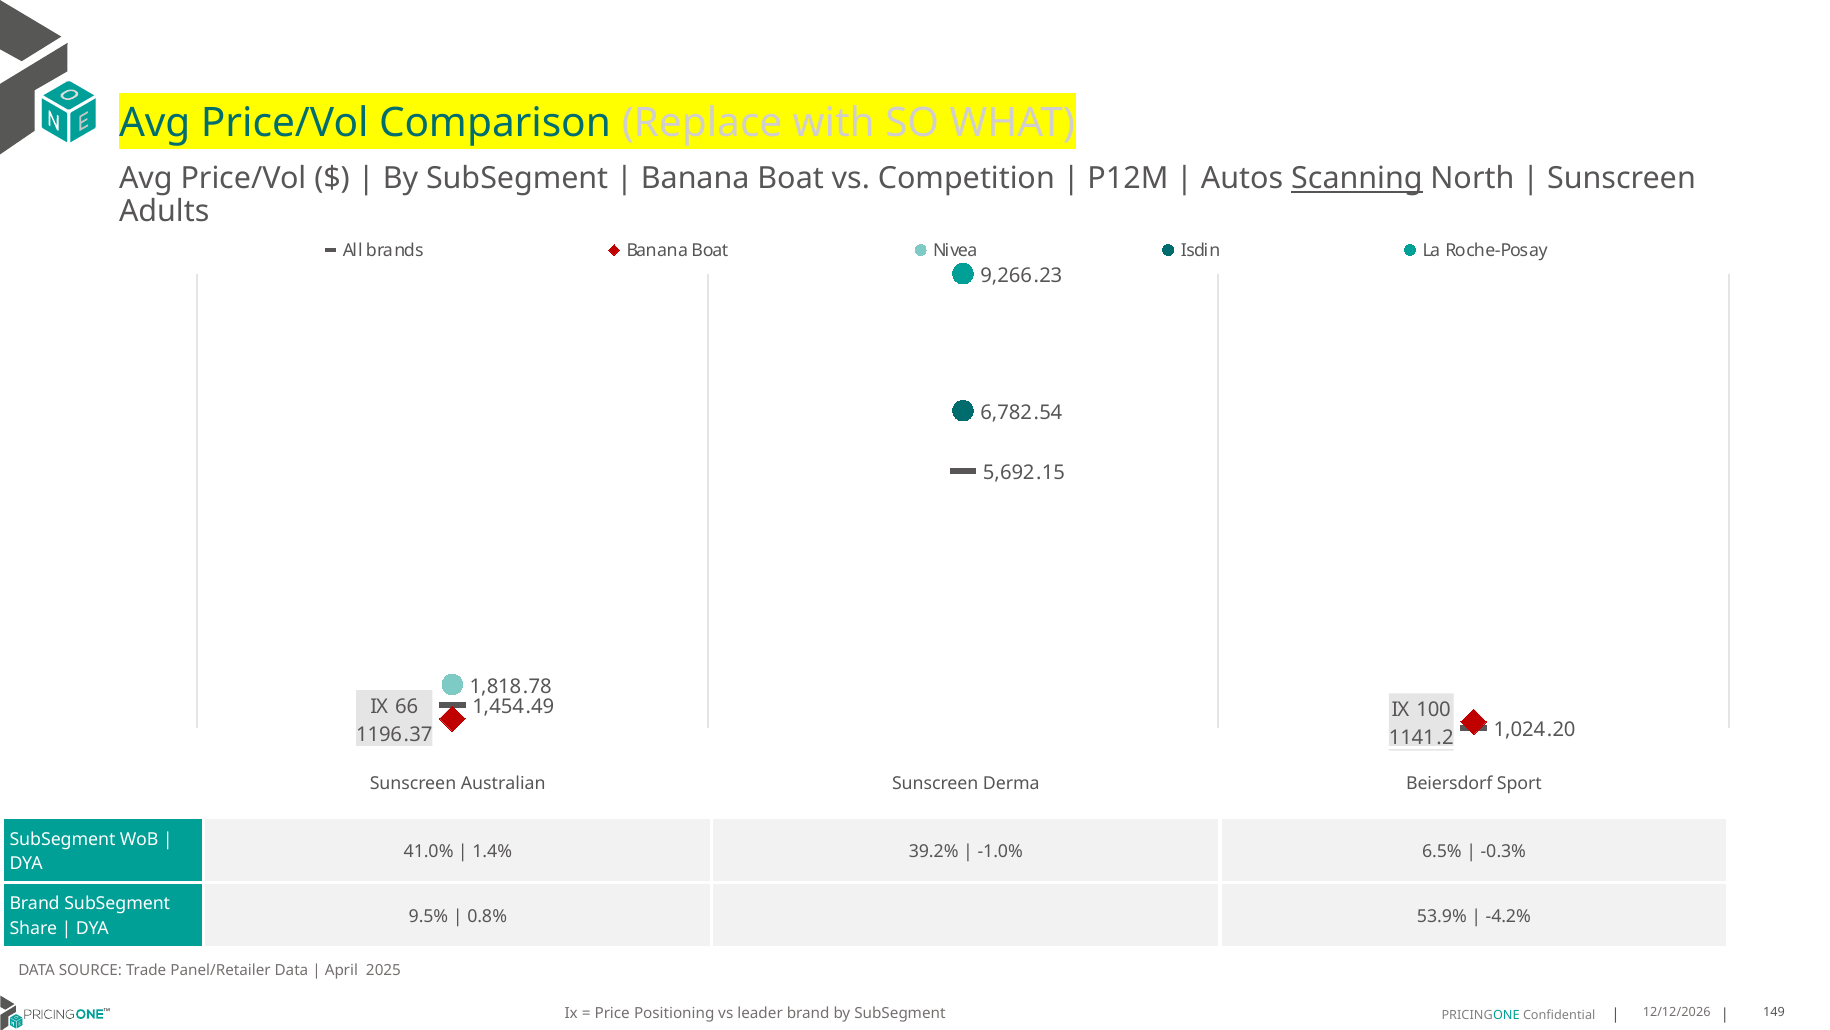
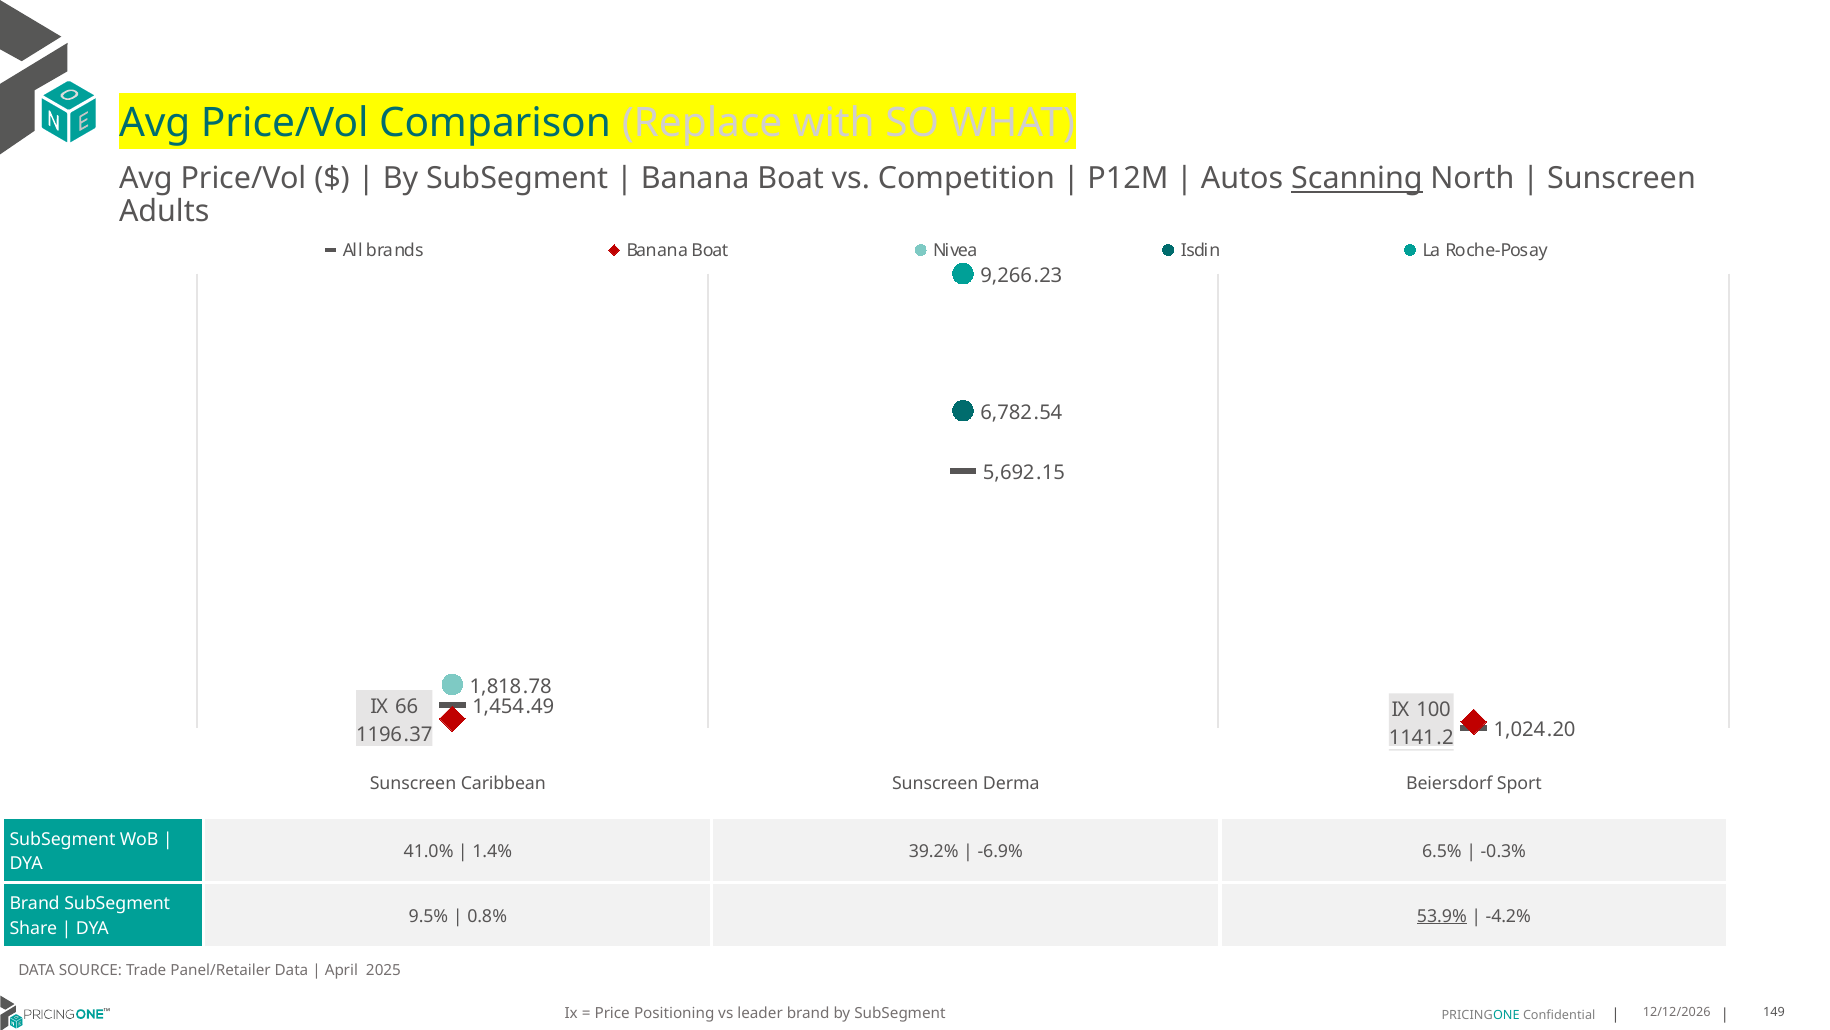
Australian: Australian -> Caribbean (503, 783)
-1.0%: -1.0% -> -6.9% (1000, 851)
53.9% underline: none -> present (1442, 916)
